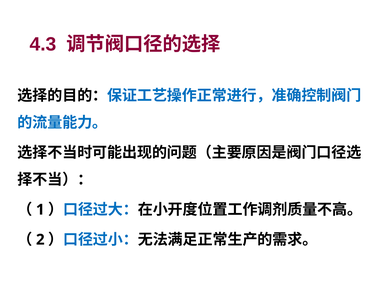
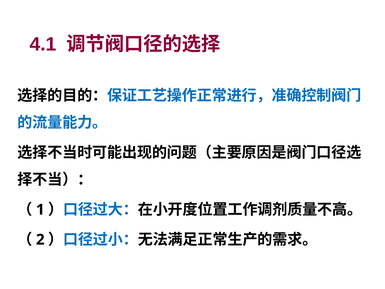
4.3: 4.3 -> 4.1 (43, 44)
